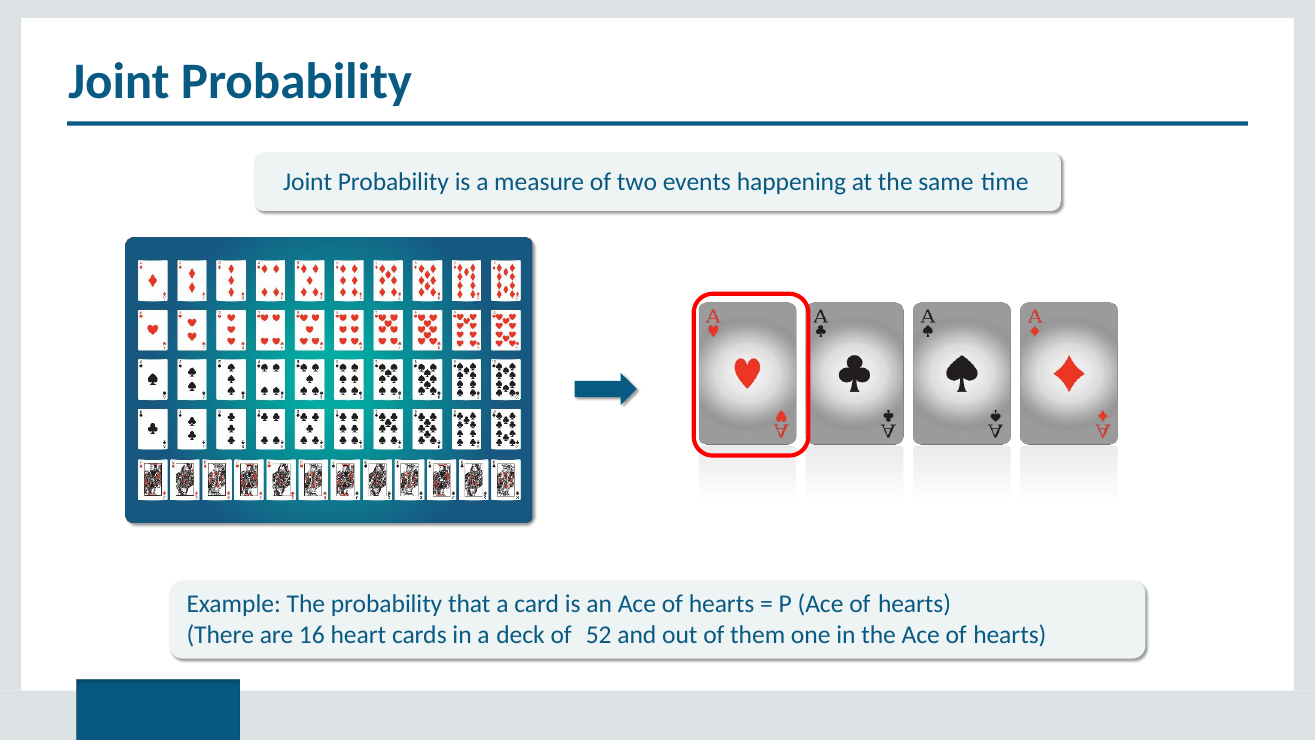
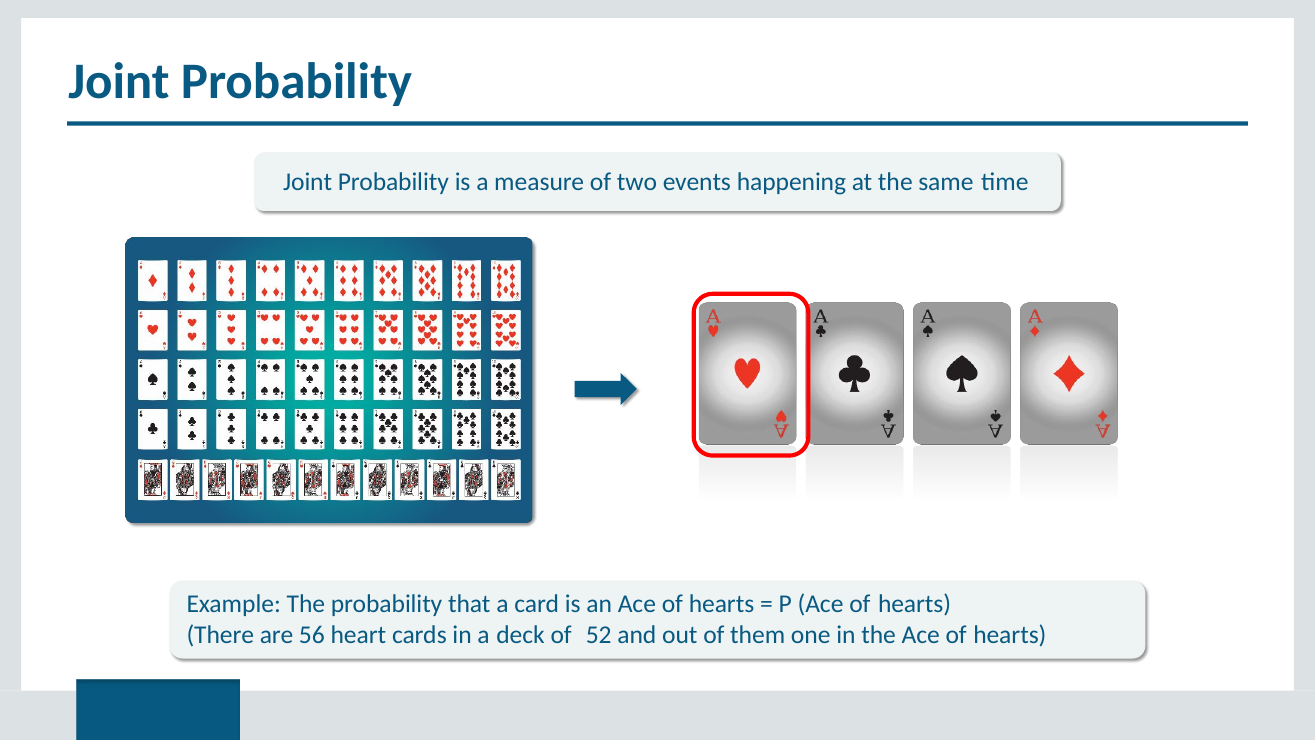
16: 16 -> 56 (312, 635)
